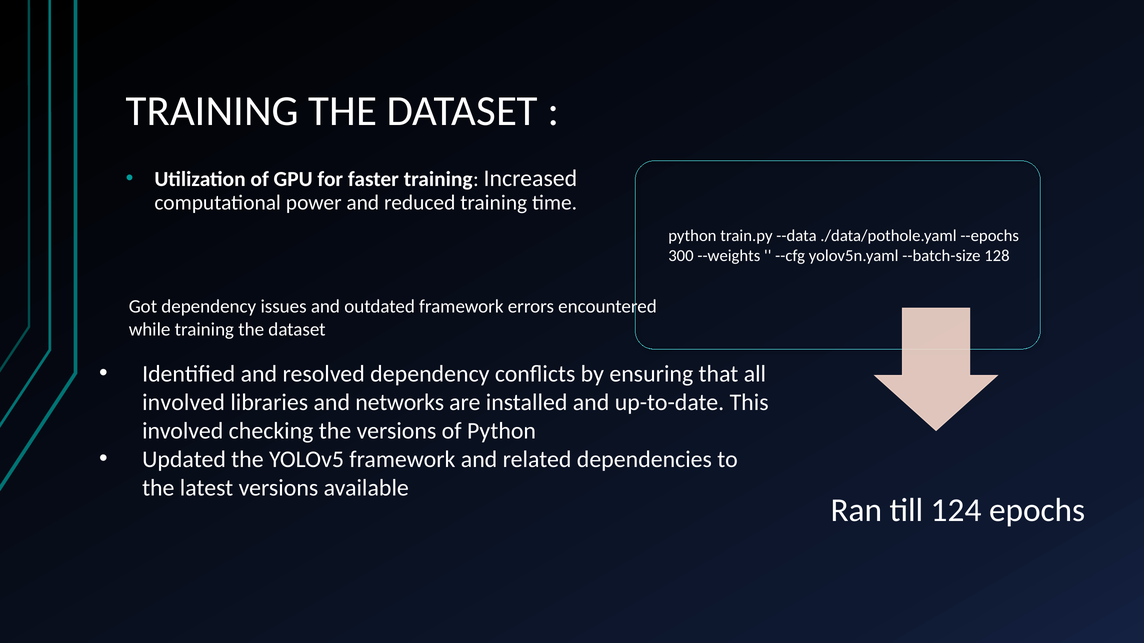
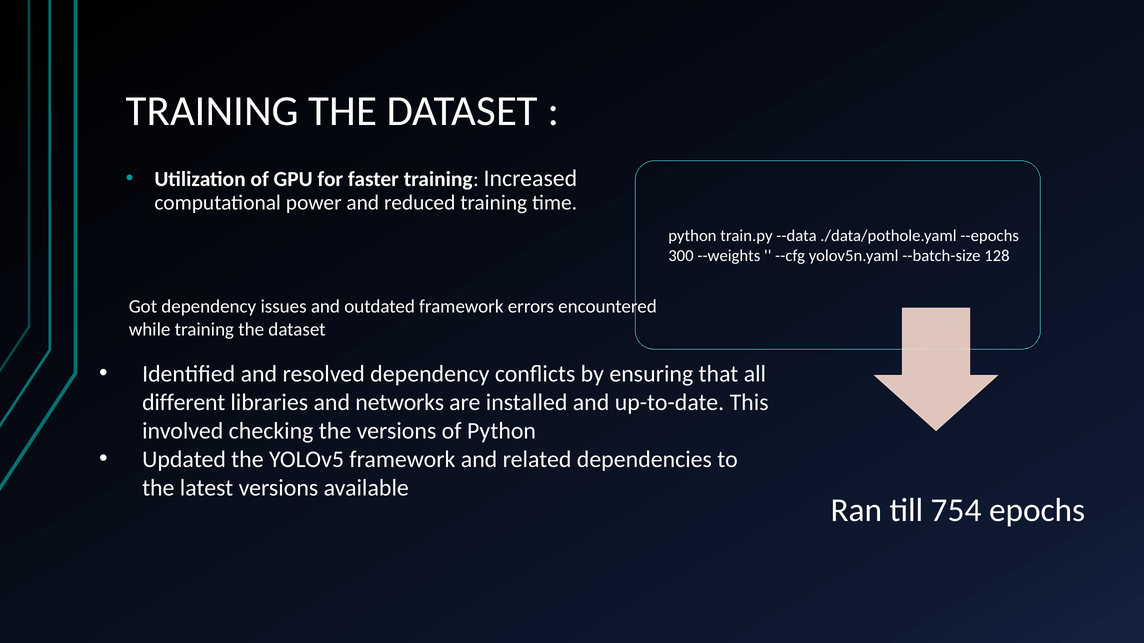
involved: involved -> different (184, 403)
124: 124 -> 754 (956, 511)
